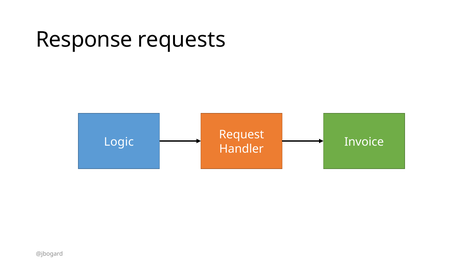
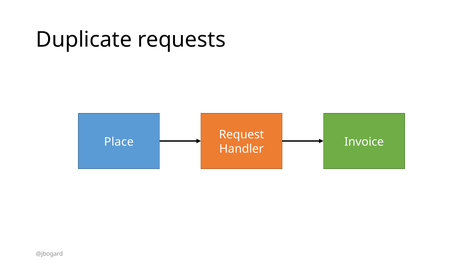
Response: Response -> Duplicate (84, 40)
Logic: Logic -> Place (119, 142)
